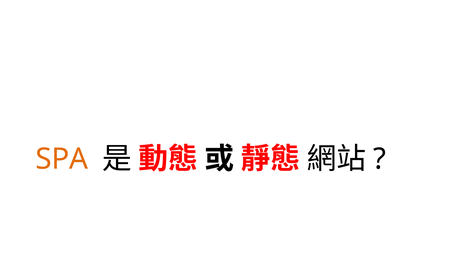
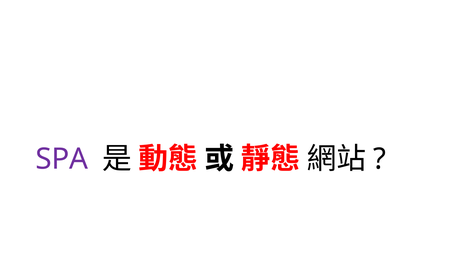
SPA colour: orange -> purple (62, 159)
